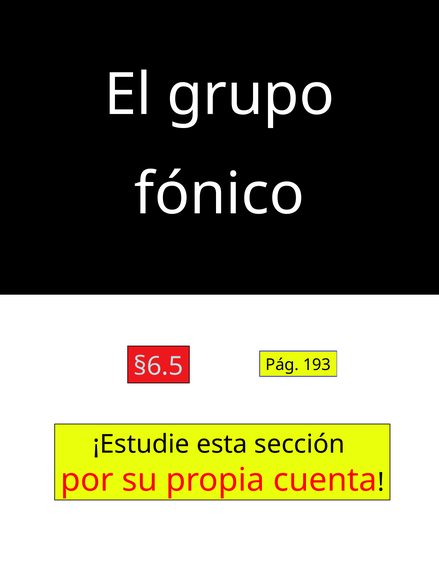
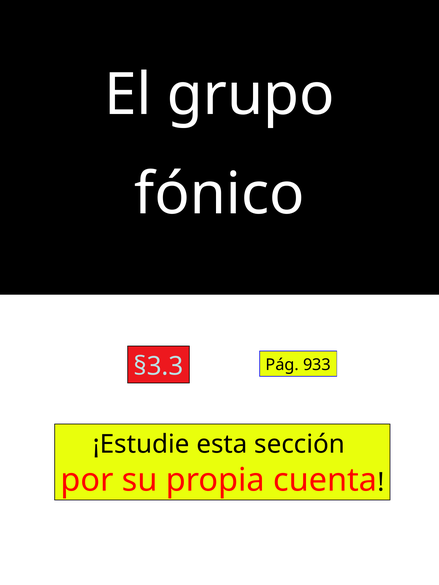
§6.5: §6.5 -> §3.3 (158, 367)
193: 193 -> 933 (317, 365)
